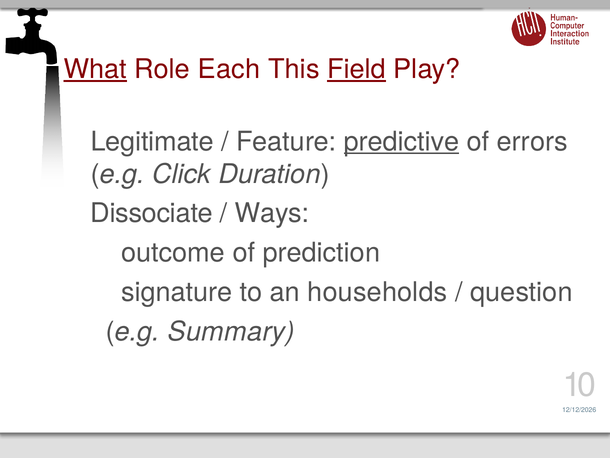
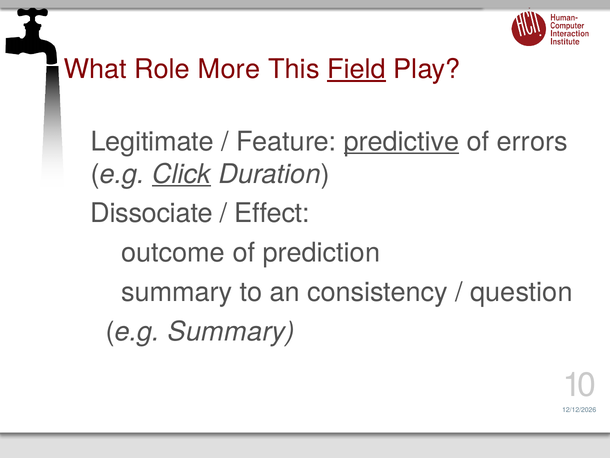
What underline: present -> none (95, 69)
Each: Each -> More (229, 69)
Click underline: none -> present (182, 174)
Ways: Ways -> Effect (272, 213)
signature: signature -> summary (177, 292)
households: households -> consistency (378, 292)
